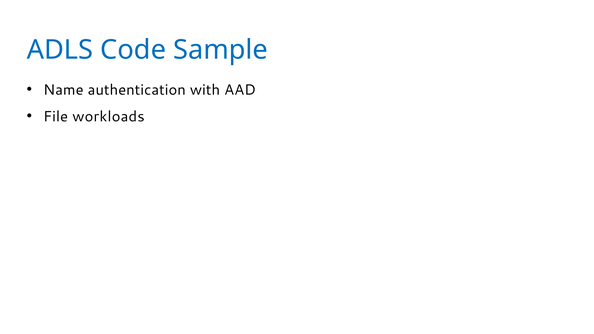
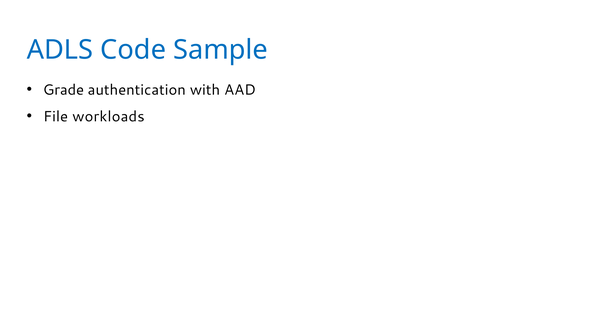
Name: Name -> Grade (63, 90)
